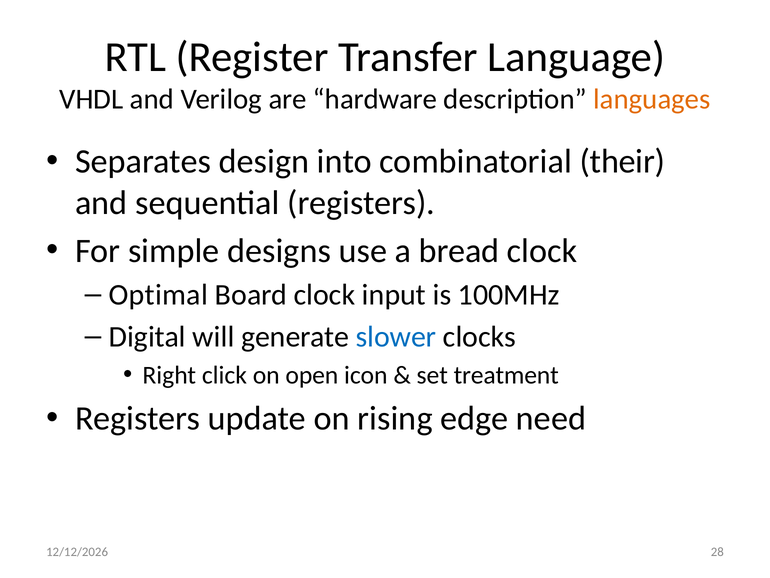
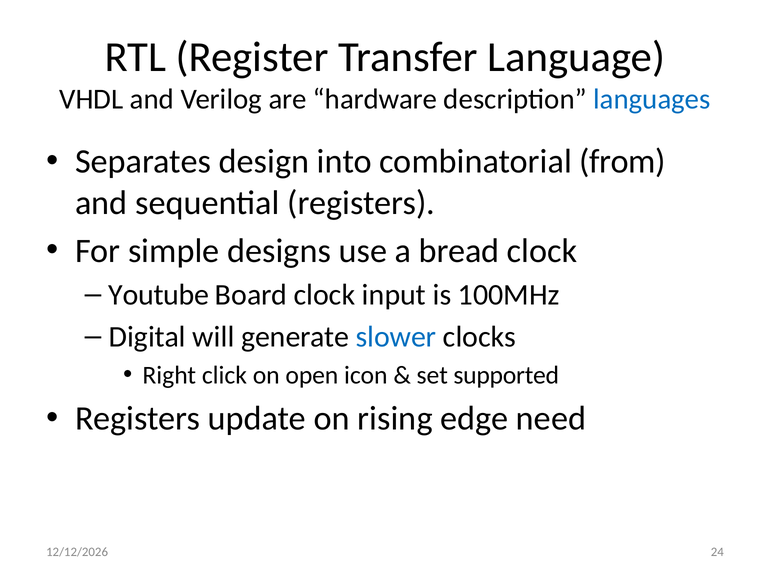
languages colour: orange -> blue (652, 99)
their: their -> from (622, 162)
Optimal: Optimal -> Youtube (159, 295)
treatment: treatment -> supported (506, 375)
28: 28 -> 24 (717, 551)
